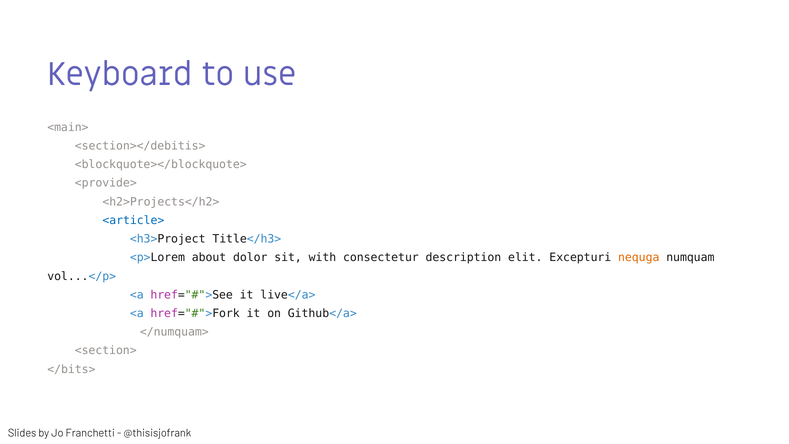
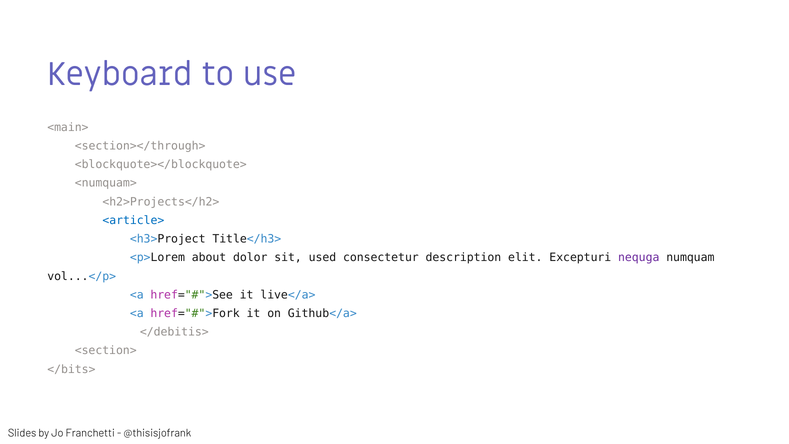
<section></debitis>: <section></debitis> -> <section></through> (140, 146)
<provide>: <provide> -> <numquam> (106, 183)
with: with -> used (322, 258)
nequga colour: orange -> purple (639, 258)
</numquam>: </numquam> -> </debitis> (174, 332)
